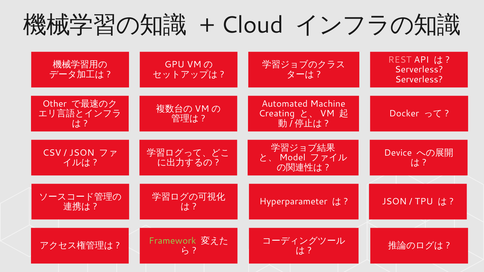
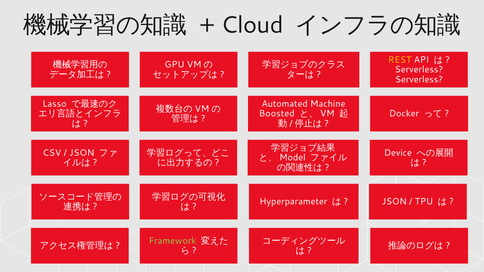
REST colour: pink -> yellow (400, 60)
Other: Other -> Lasso (55, 104)
Creating: Creating -> Boosted (277, 114)
